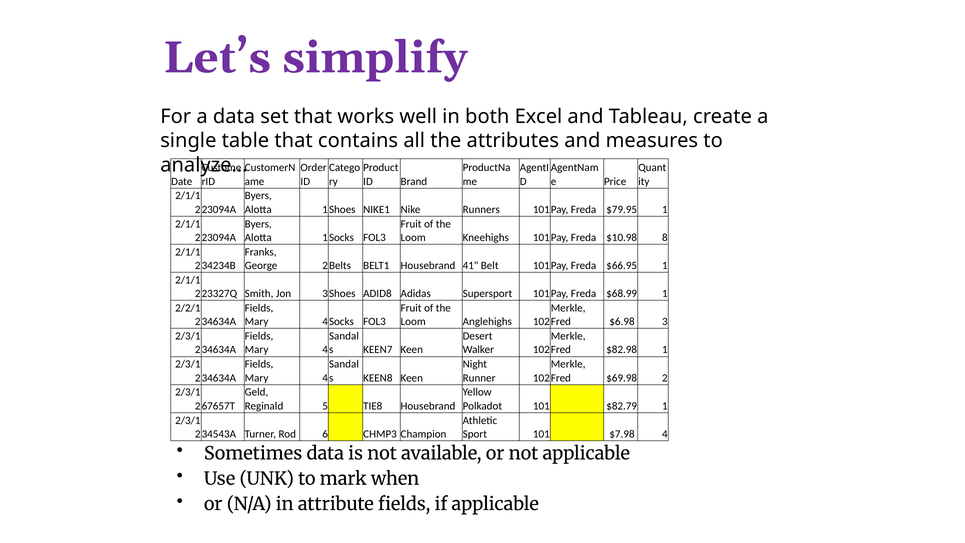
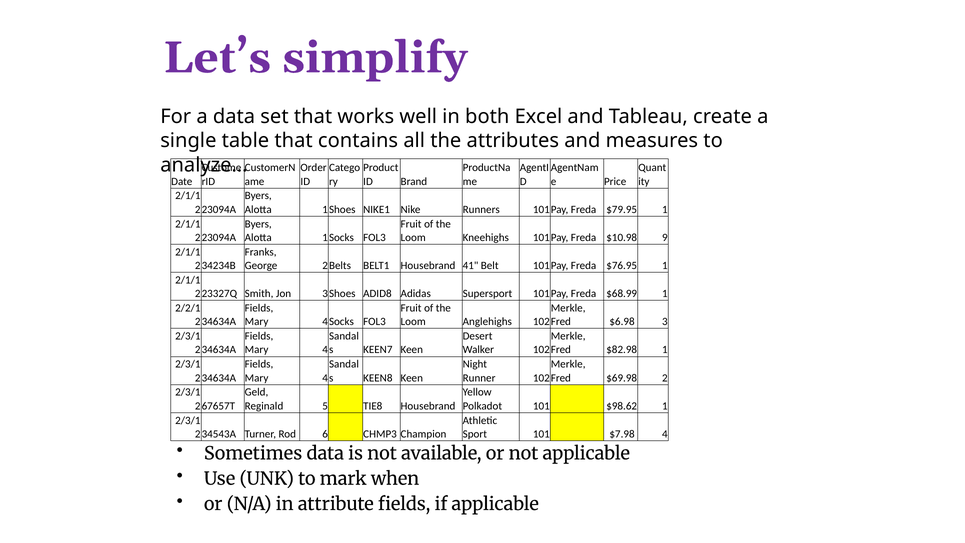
8: 8 -> 9 (665, 237)
$66.95: $66.95 -> $76.95 (622, 266)
$82.79: $82.79 -> $98.62 (622, 406)
